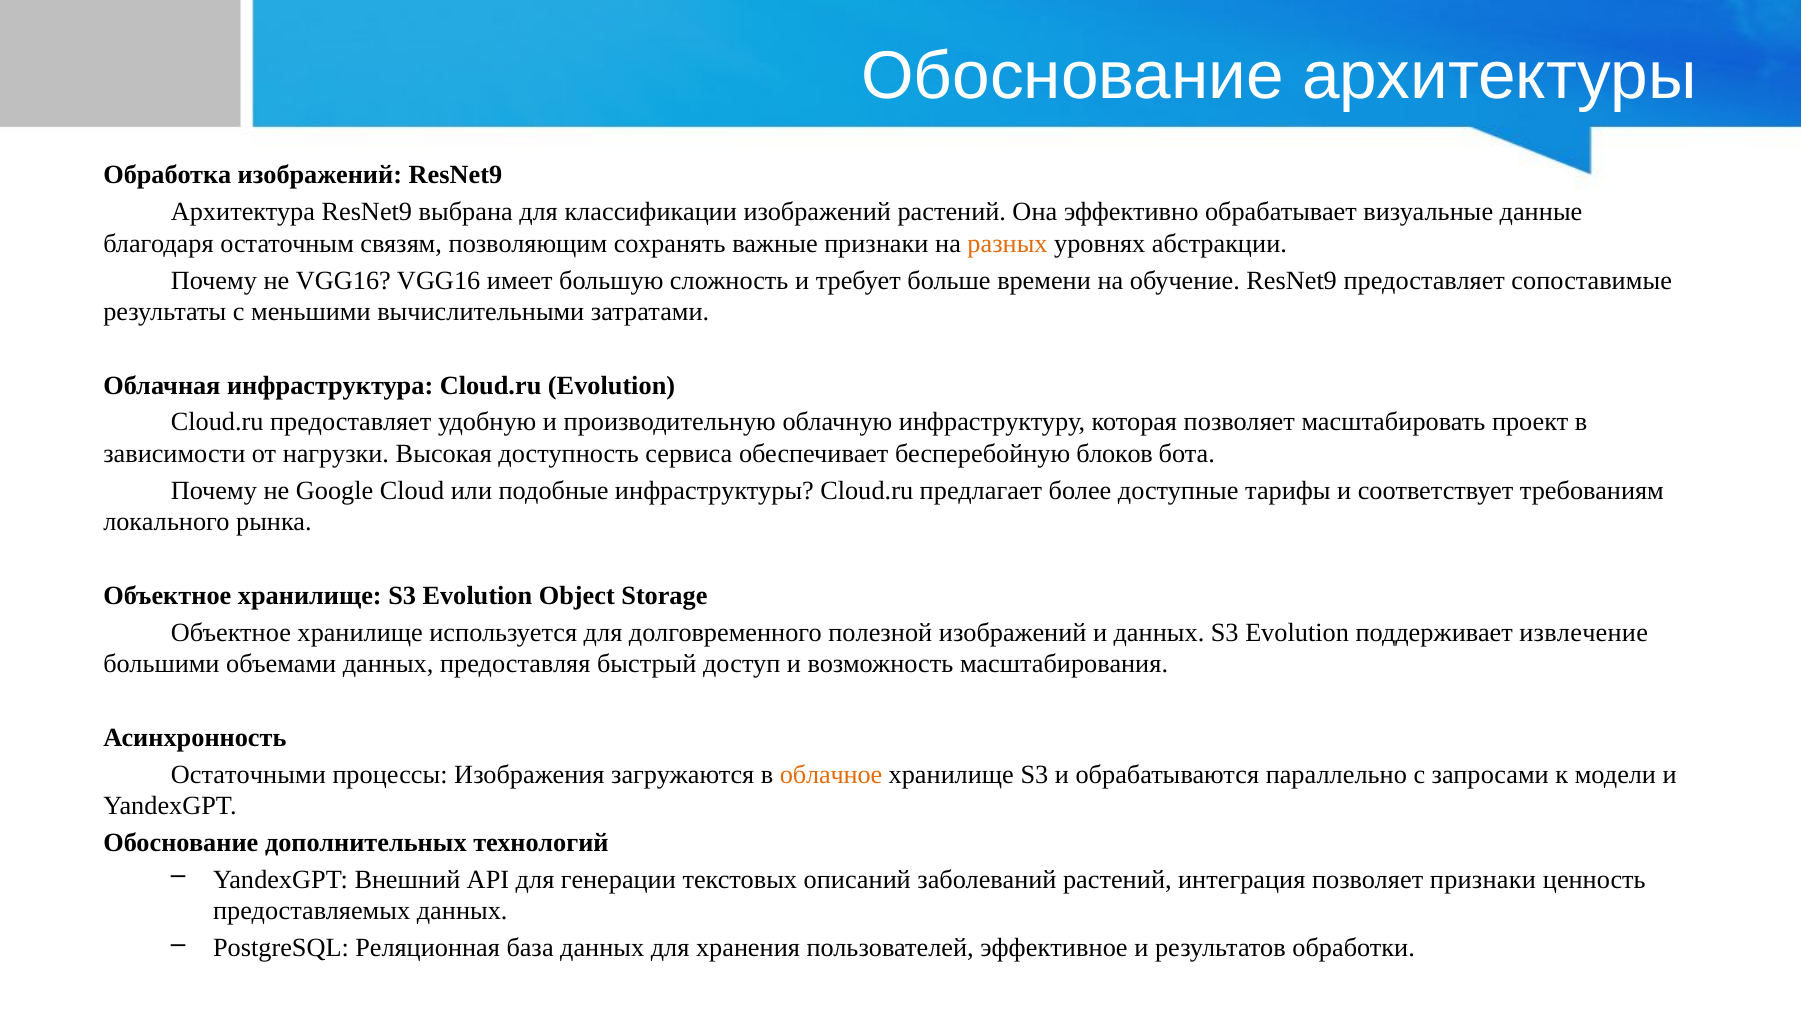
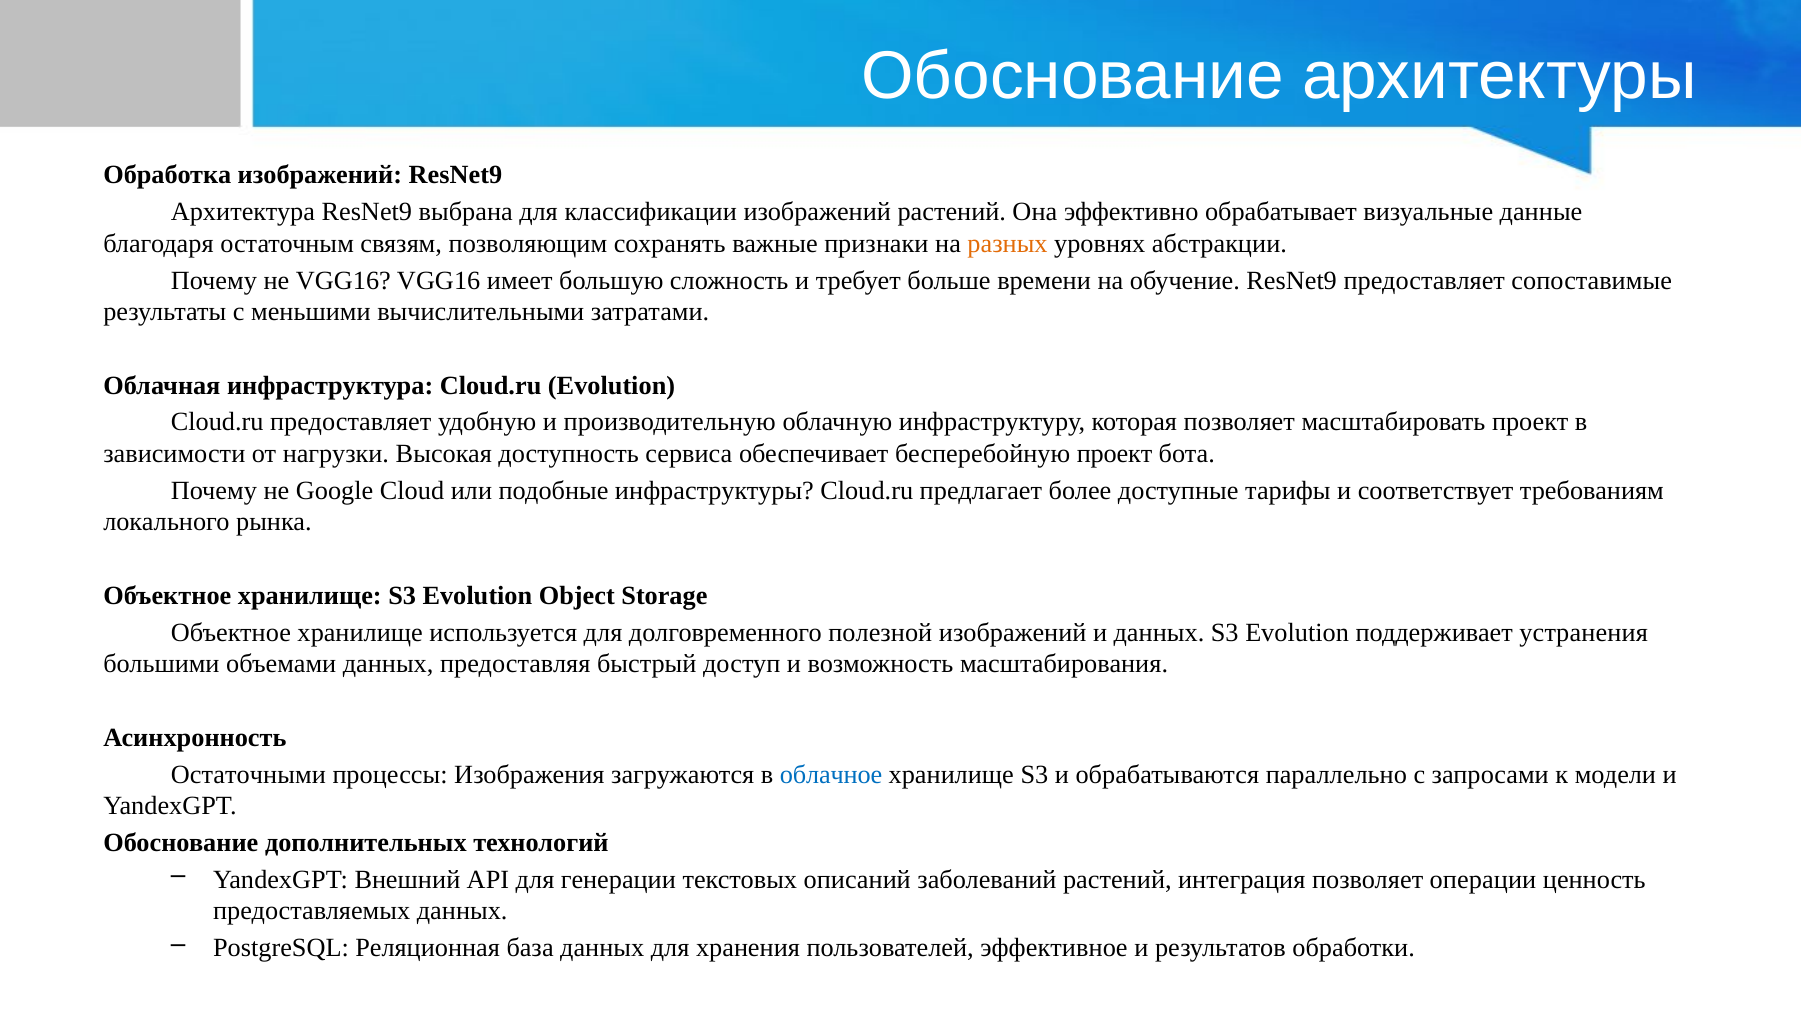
бесперебойную блоков: блоков -> проект (1115, 454)
извлечение: извлечение -> устранения (1584, 633)
облачное colour: orange -> blue (831, 775)
позволяет признаки: признаки -> операции (1483, 880)
